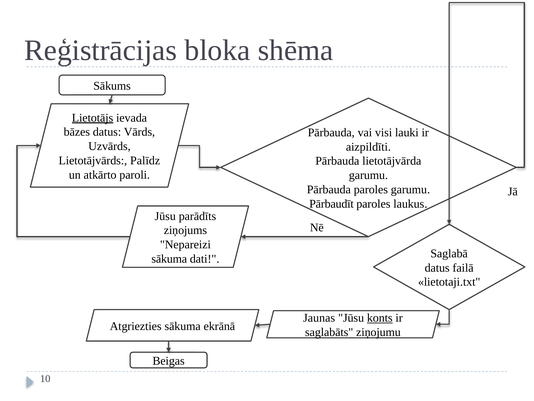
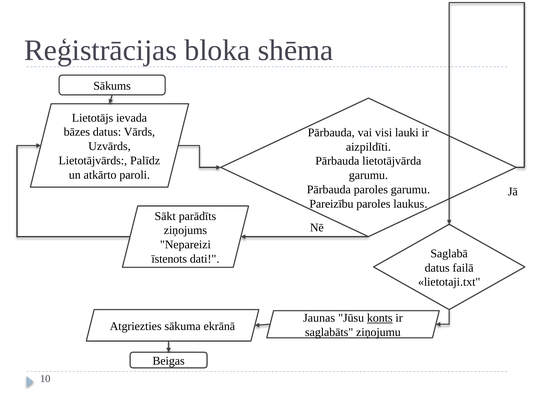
Lietotājs underline: present -> none (93, 118)
Pārbaudīt: Pārbaudīt -> Pareizību (331, 204)
Jūsu: Jūsu -> Sākt (165, 216)
sākuma: sākuma -> īstenots (169, 259)
